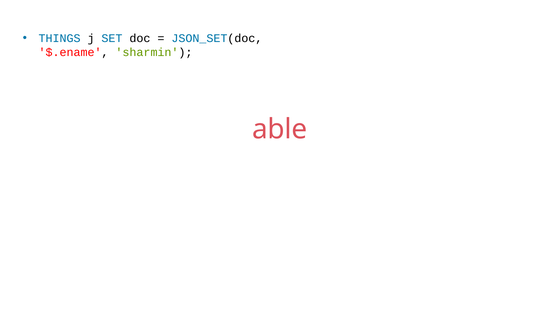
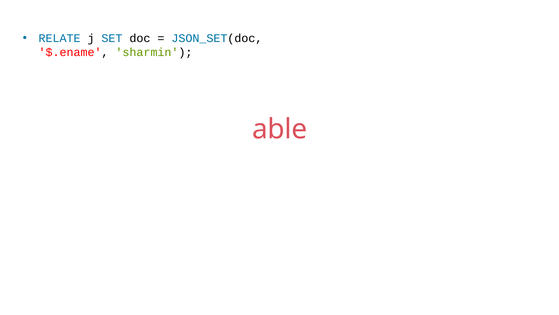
THINGS: THINGS -> RELATE (60, 38)
